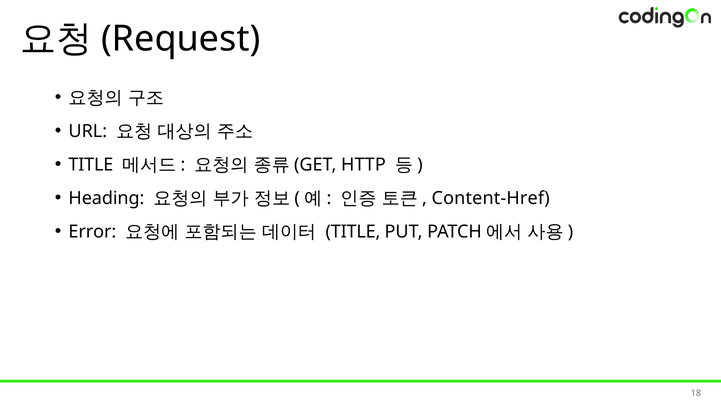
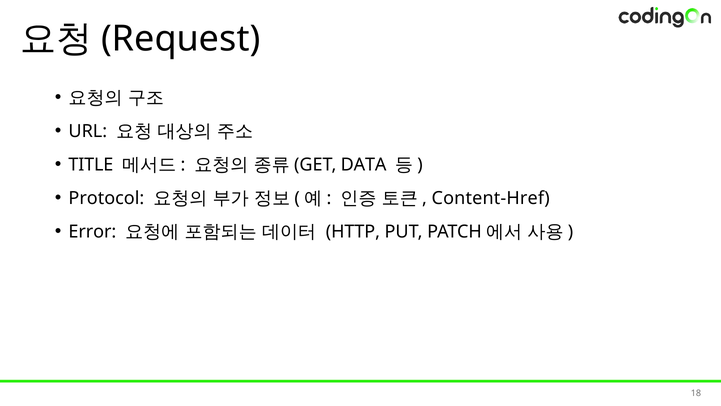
HTTP: HTTP -> DATA (364, 164)
Heading: Heading -> Protocol (106, 198)
TITLE: TITLE -> HTTP (353, 231)
